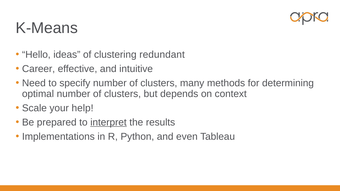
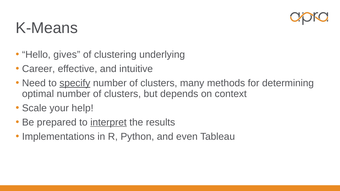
ideas: ideas -> gives (67, 55)
redundant: redundant -> underlying (162, 55)
specify underline: none -> present (75, 83)
